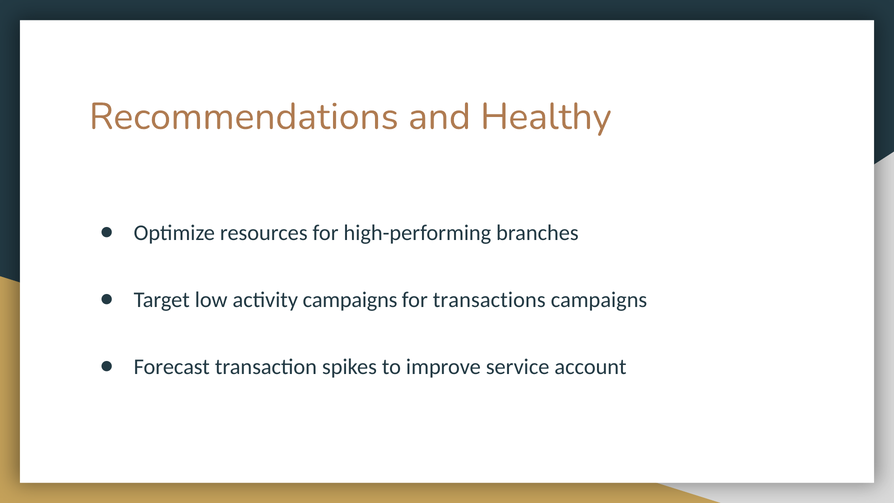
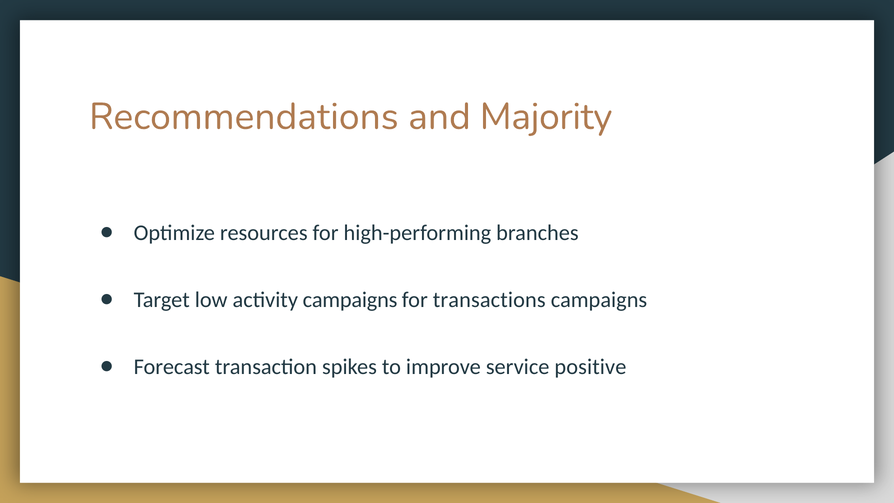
Healthy: Healthy -> Majority (546, 117)
account: account -> positive (590, 367)
